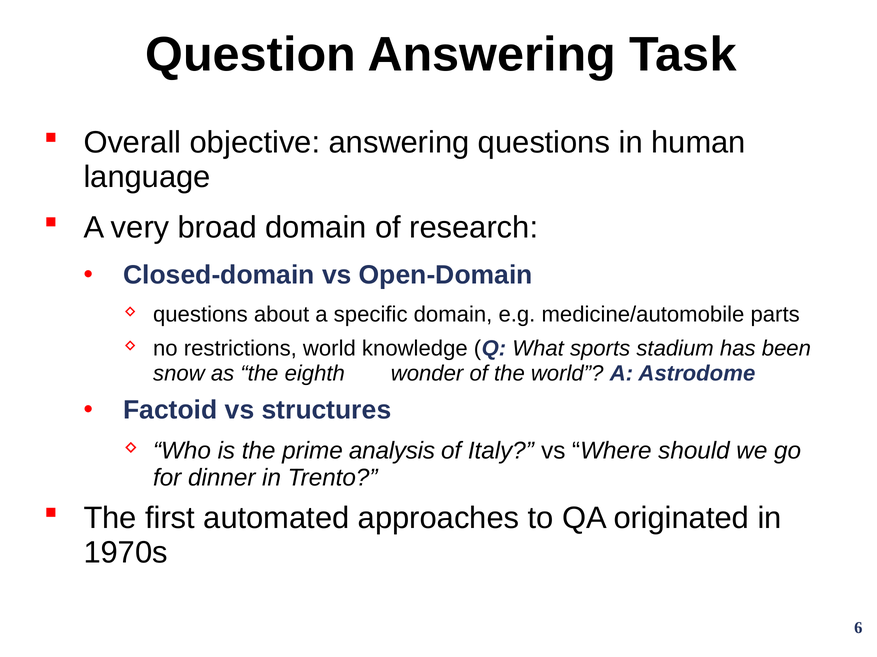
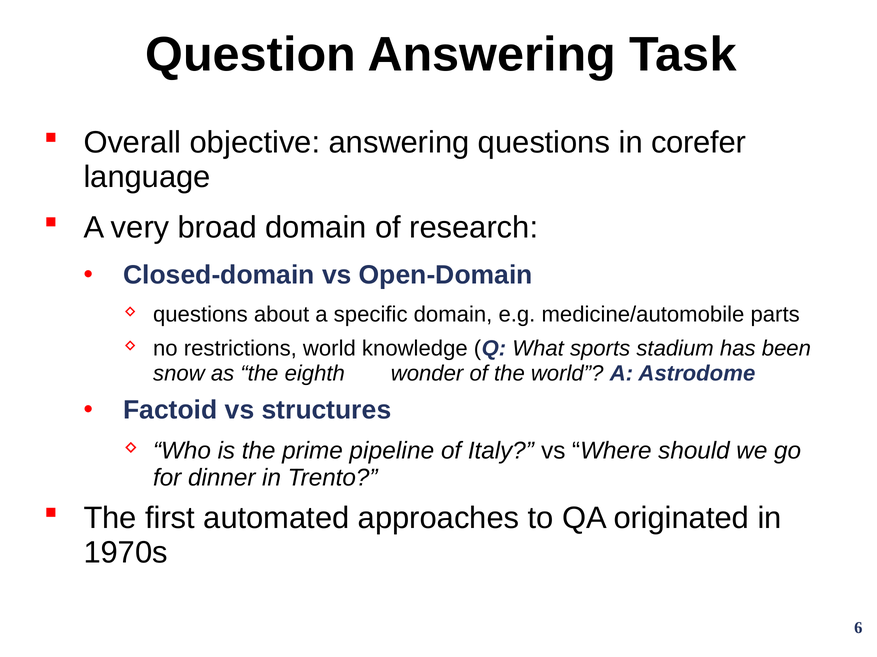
human: human -> corefer (699, 143)
analysis: analysis -> pipeline (392, 451)
